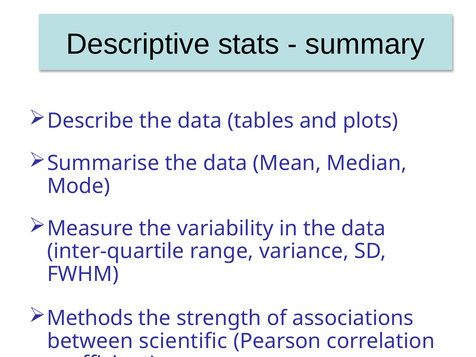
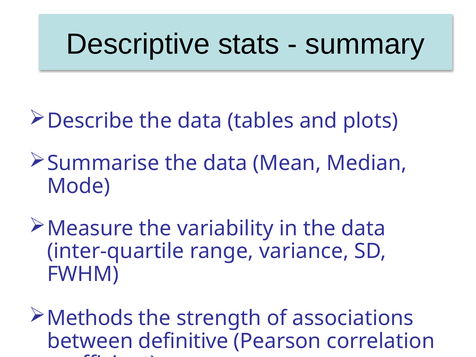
scientific: scientific -> definitive (183, 341)
